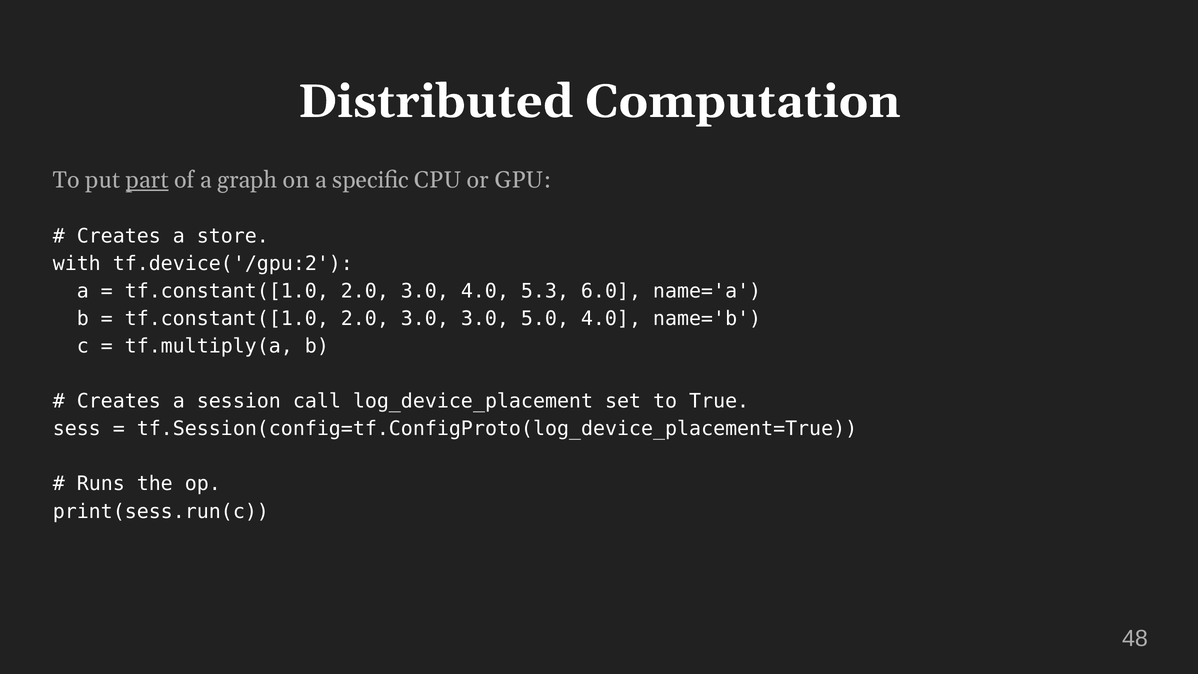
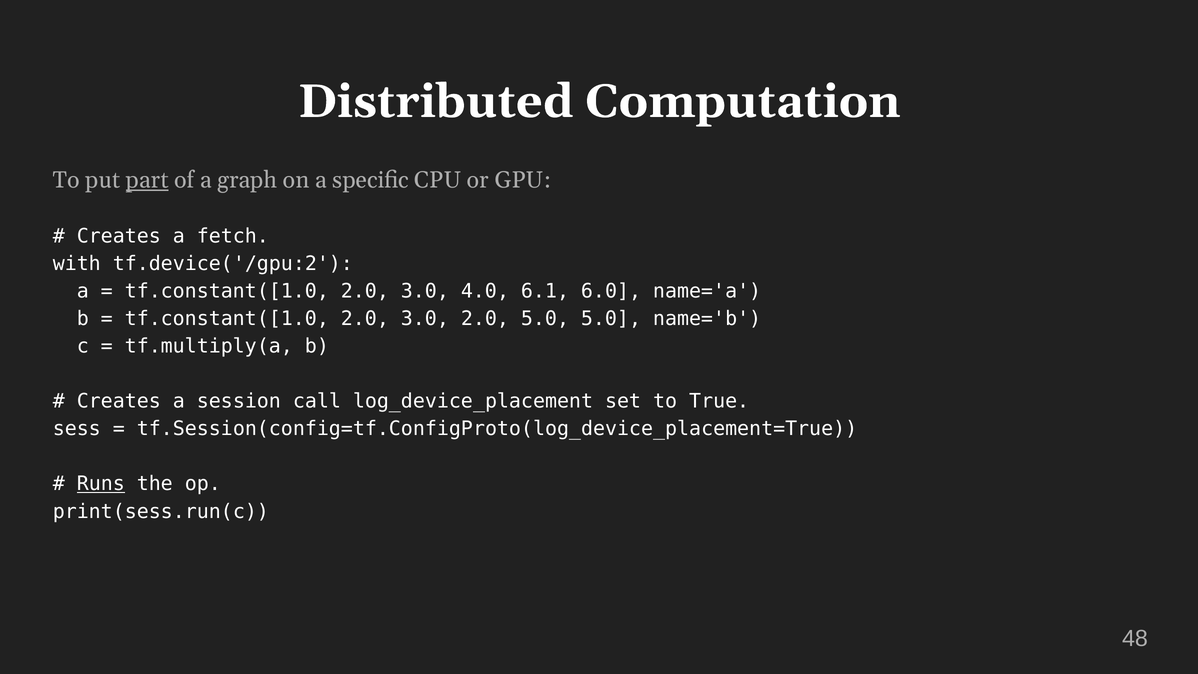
store: store -> fetch (233, 236)
5.3: 5.3 -> 6.1 (545, 291)
3.0 3.0: 3.0 -> 2.0 (485, 319)
5.0 4.0: 4.0 -> 5.0 (611, 319)
Runs underline: none -> present (101, 484)
